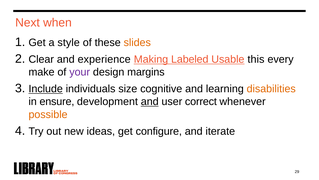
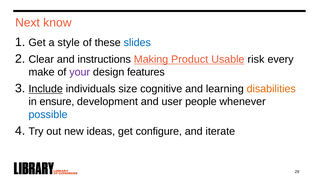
when: when -> know (57, 23)
slides colour: orange -> blue (137, 42)
experience: experience -> instructions (104, 59)
Labeled: Labeled -> Product (190, 59)
this: this -> risk (256, 59)
margins: margins -> features (146, 72)
and underline: present -> none (150, 101)
correct: correct -> people (201, 101)
possible colour: orange -> blue (48, 114)
